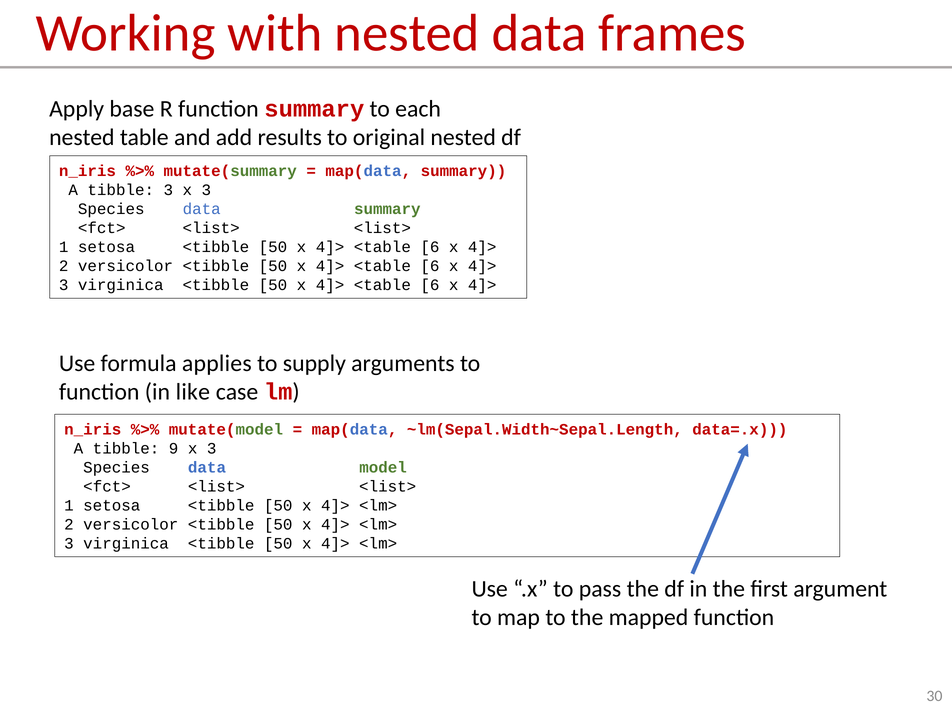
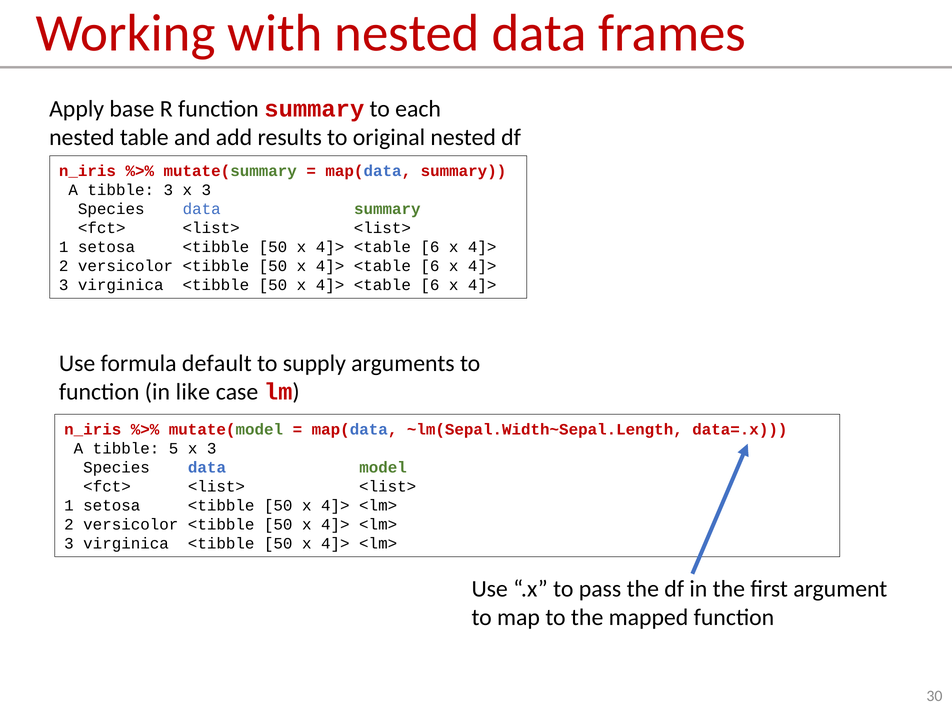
applies: applies -> default (217, 364)
9: 9 -> 5 (174, 448)
